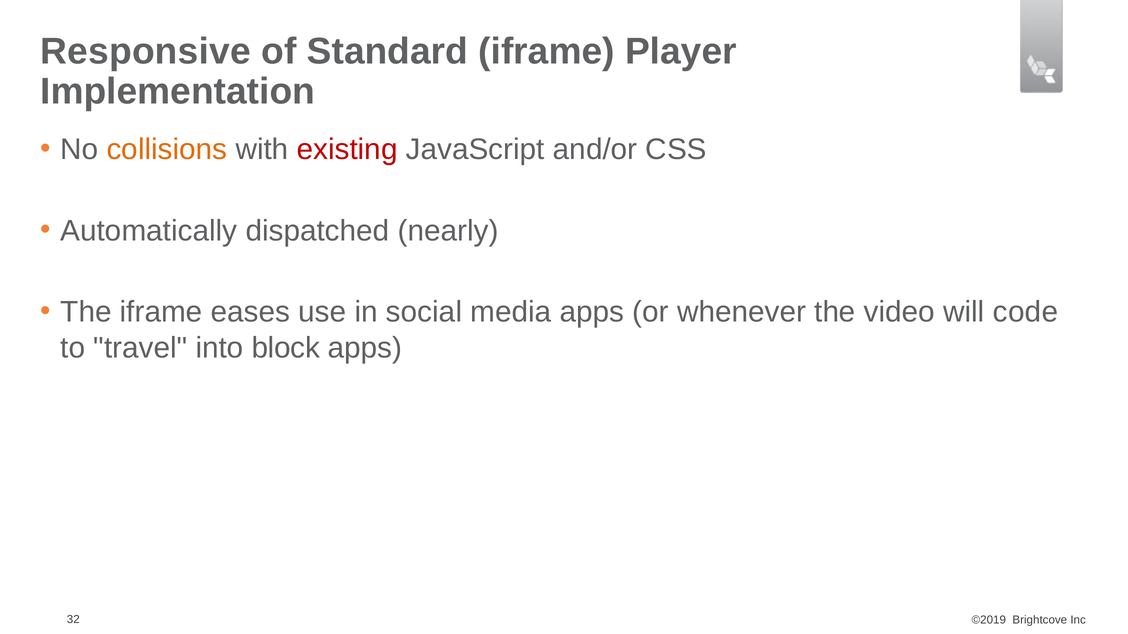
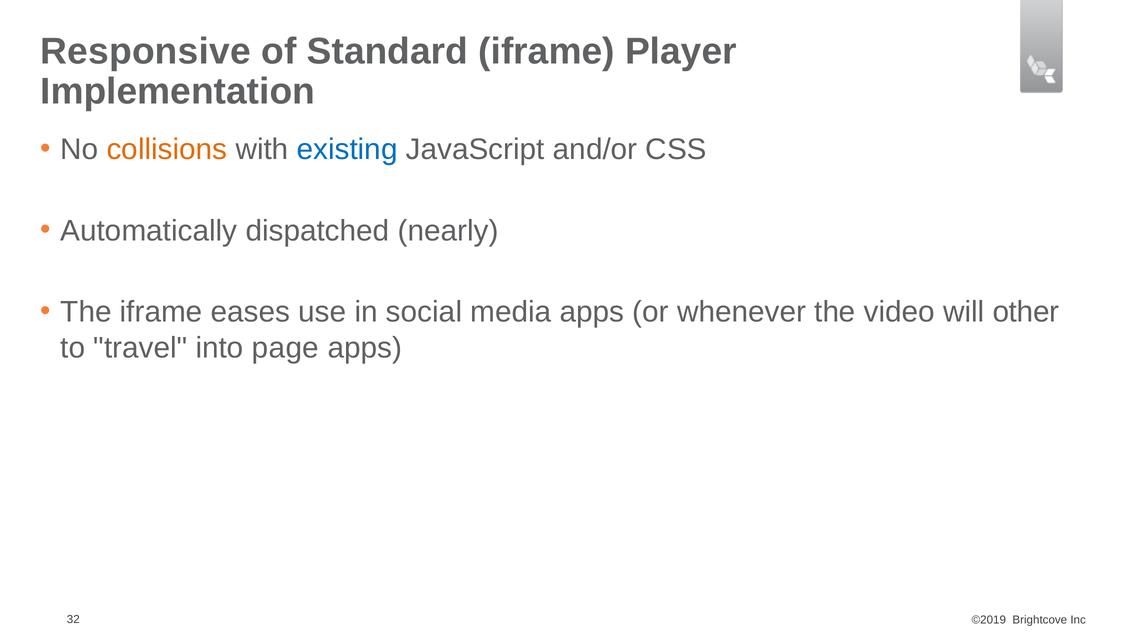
existing colour: red -> blue (347, 149)
code: code -> other (1026, 312)
block: block -> page (285, 348)
